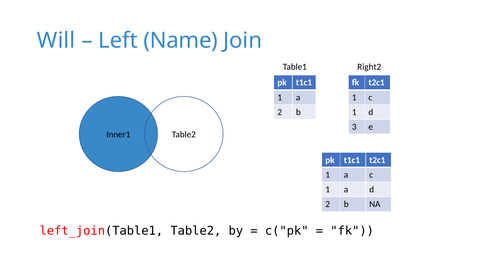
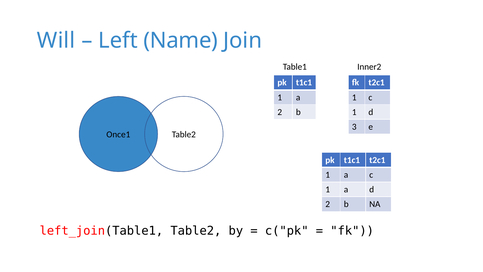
Right2: Right2 -> Inner2 (369, 67)
Inner1: Inner1 -> Once1 (118, 134)
